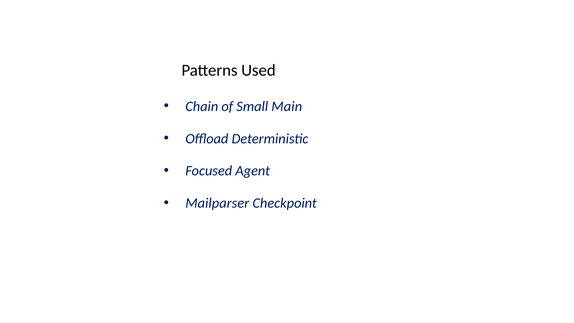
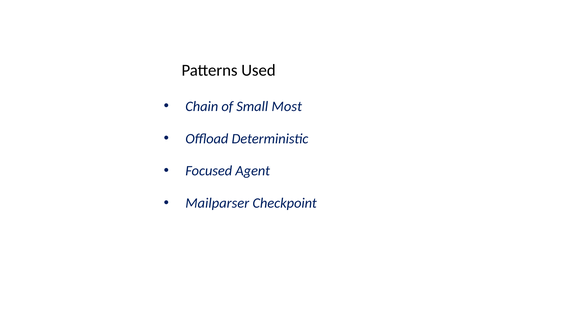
Main: Main -> Most (287, 106)
